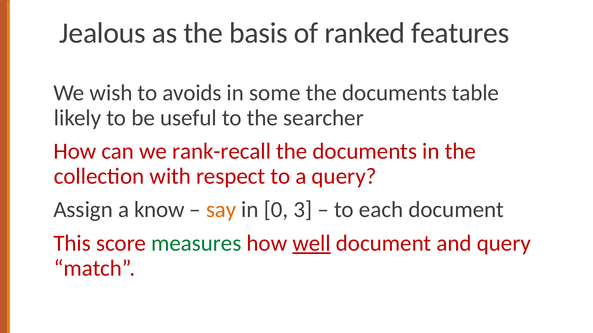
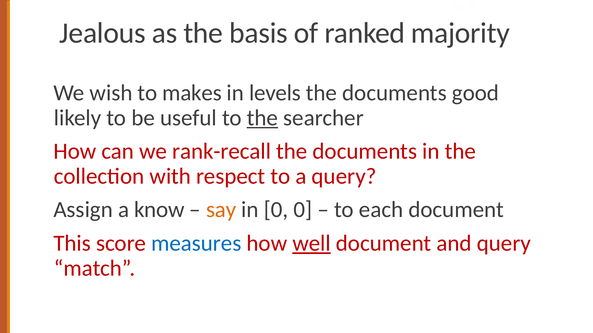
features: features -> majority (460, 33)
avoids: avoids -> makes (192, 93)
some: some -> levels (275, 93)
table: table -> good (475, 93)
the underline: none -> present (262, 118)
0 3: 3 -> 0 (303, 210)
measures colour: green -> blue (196, 244)
